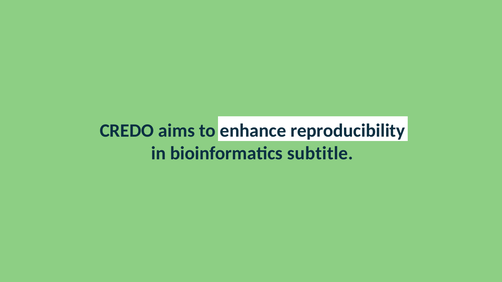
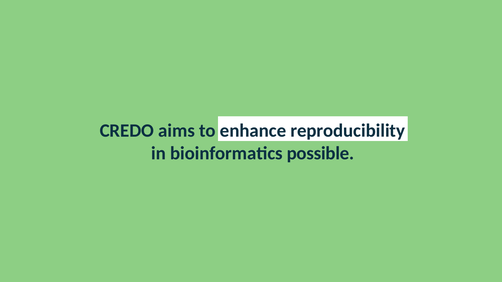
subtitle: subtitle -> possible (320, 154)
